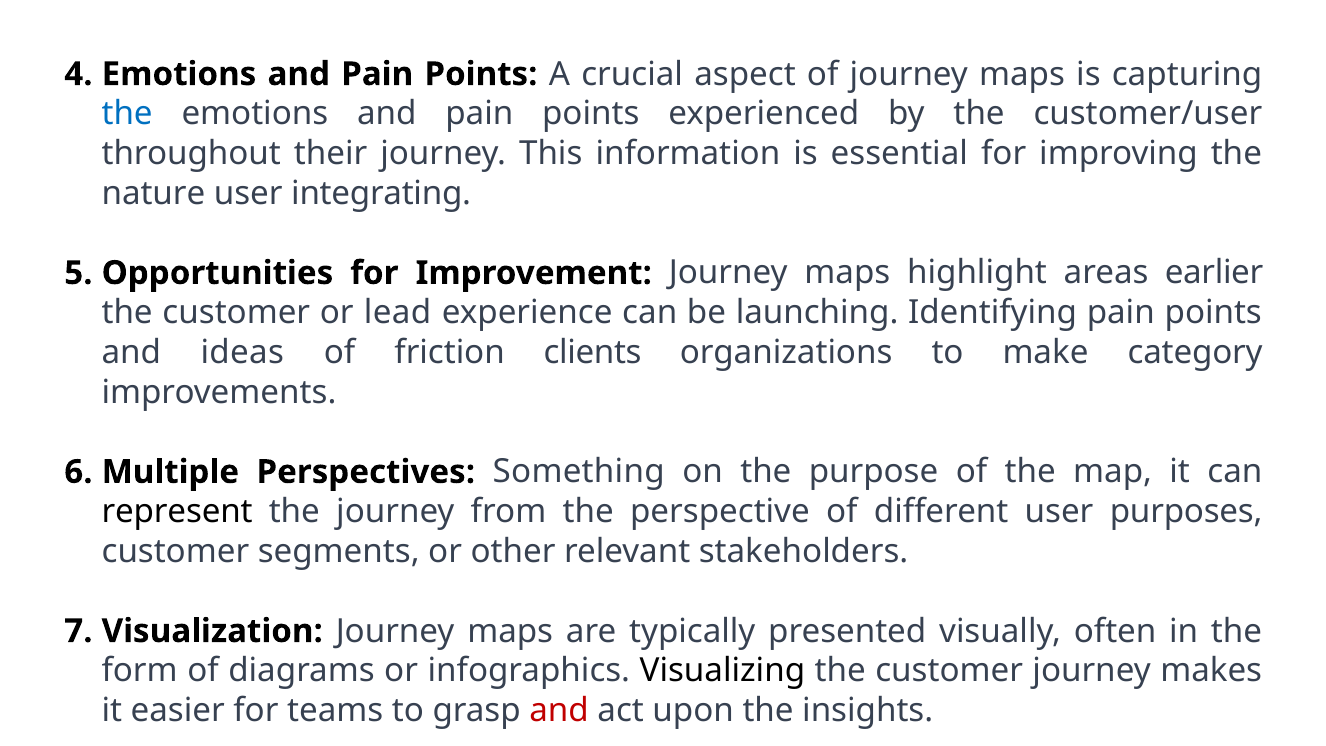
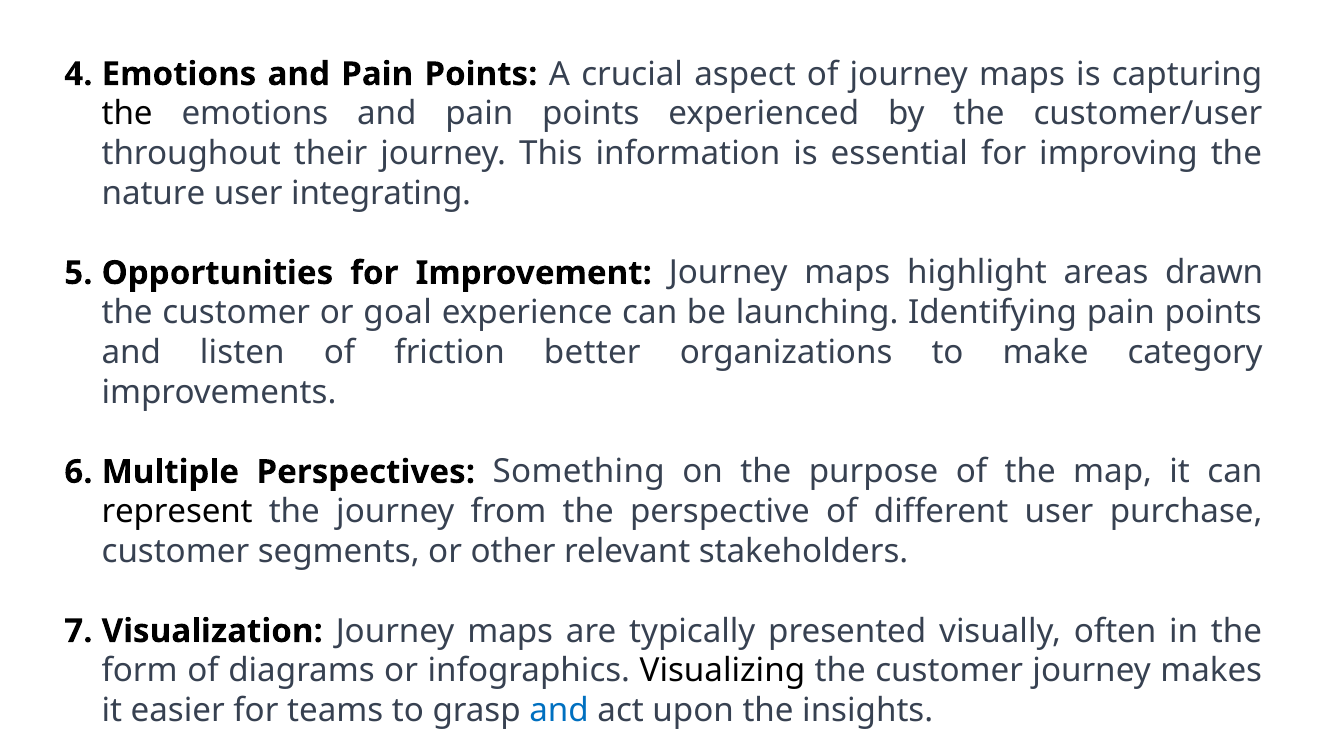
the colour: blue -> black (127, 114)
earlier: earlier -> drawn (1214, 273)
lead: lead -> goal (398, 313)
ideas: ideas -> listen (242, 353)
clients: clients -> better (592, 353)
purposes: purposes -> purchase (1186, 512)
and colour: red -> blue (559, 711)
